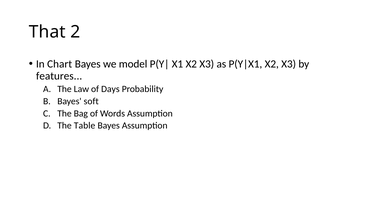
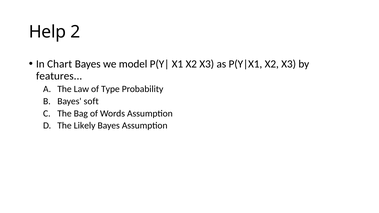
That: That -> Help (47, 32)
Days: Days -> Type (110, 89)
Table: Table -> Likely (85, 126)
